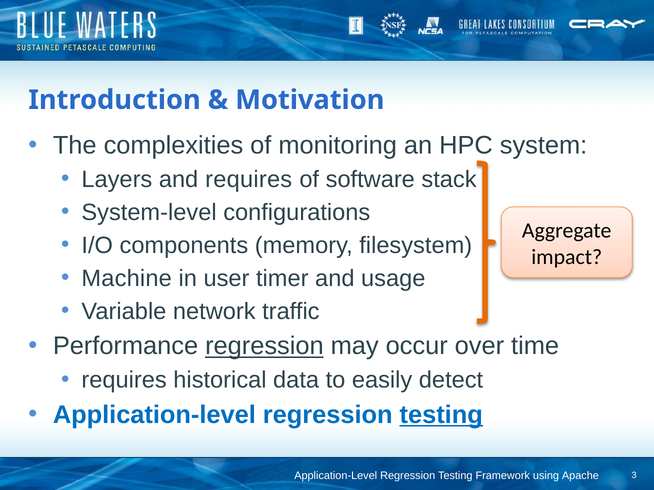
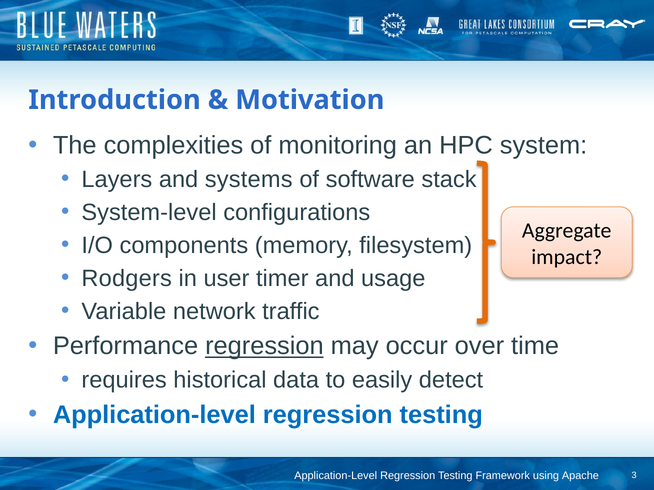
and requires: requires -> systems (249, 180)
Machine: Machine -> Rodgers (127, 279)
testing underline: present -> none (441, 415)
